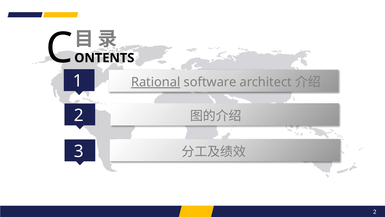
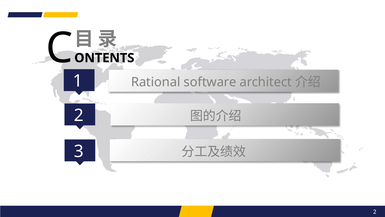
Rational underline: present -> none (156, 82)
